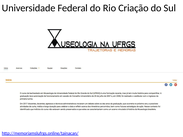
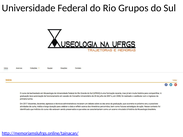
Criação: Criação -> Grupos (133, 8)
